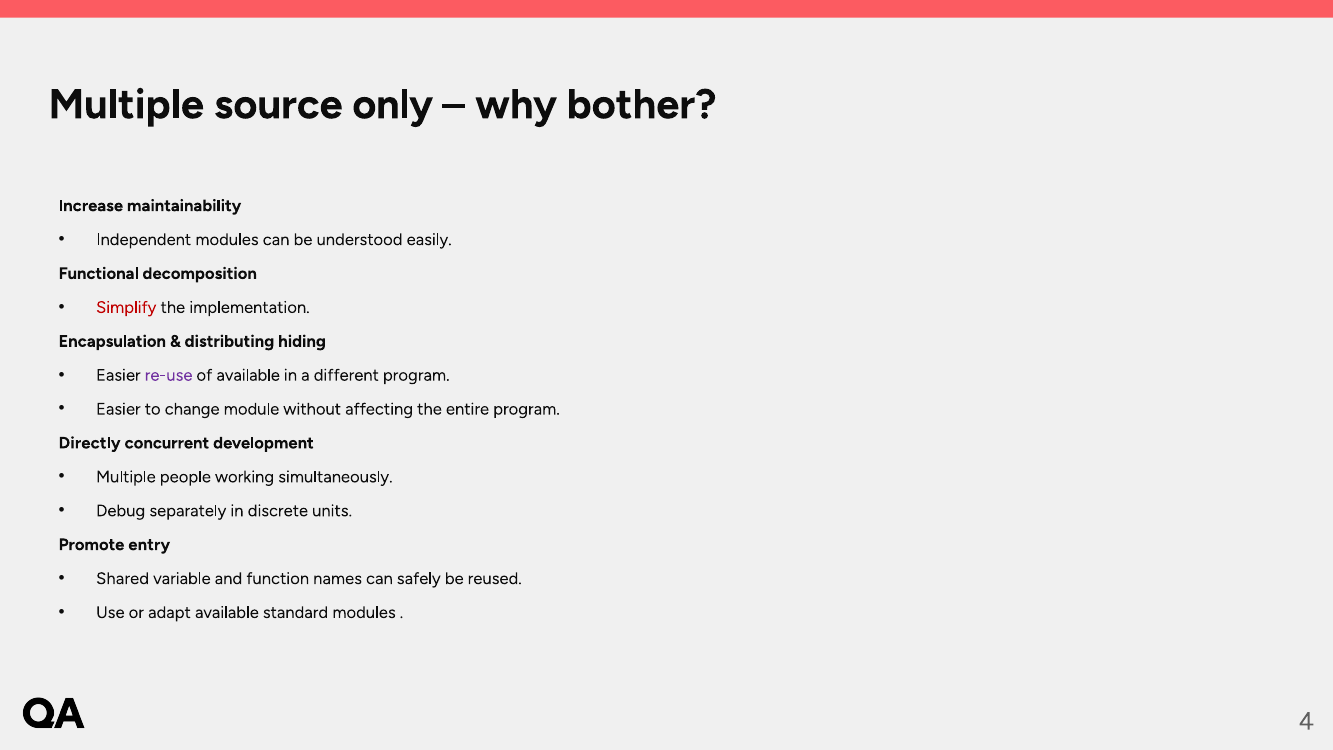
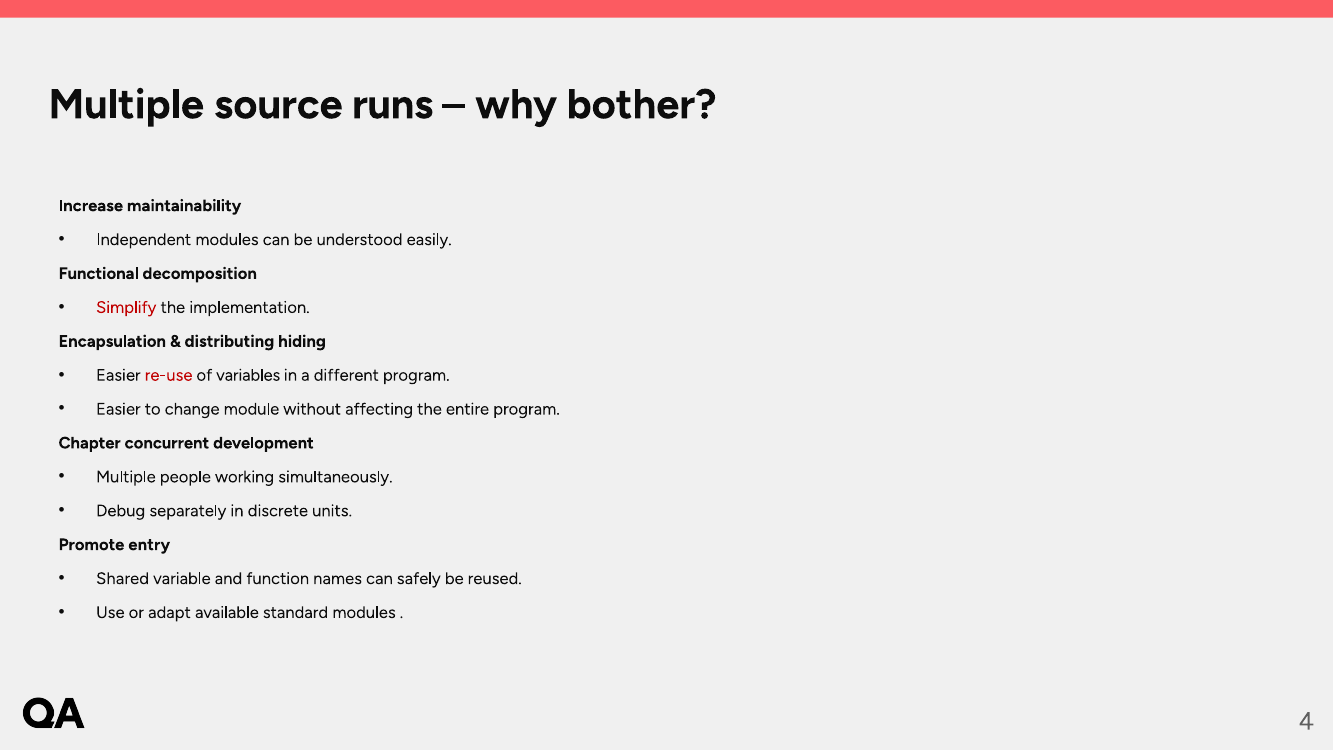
only: only -> runs (393, 104)
re-use colour: purple -> red (169, 375)
of available: available -> variables (248, 375)
Directly: Directly -> Chapter (90, 443)
